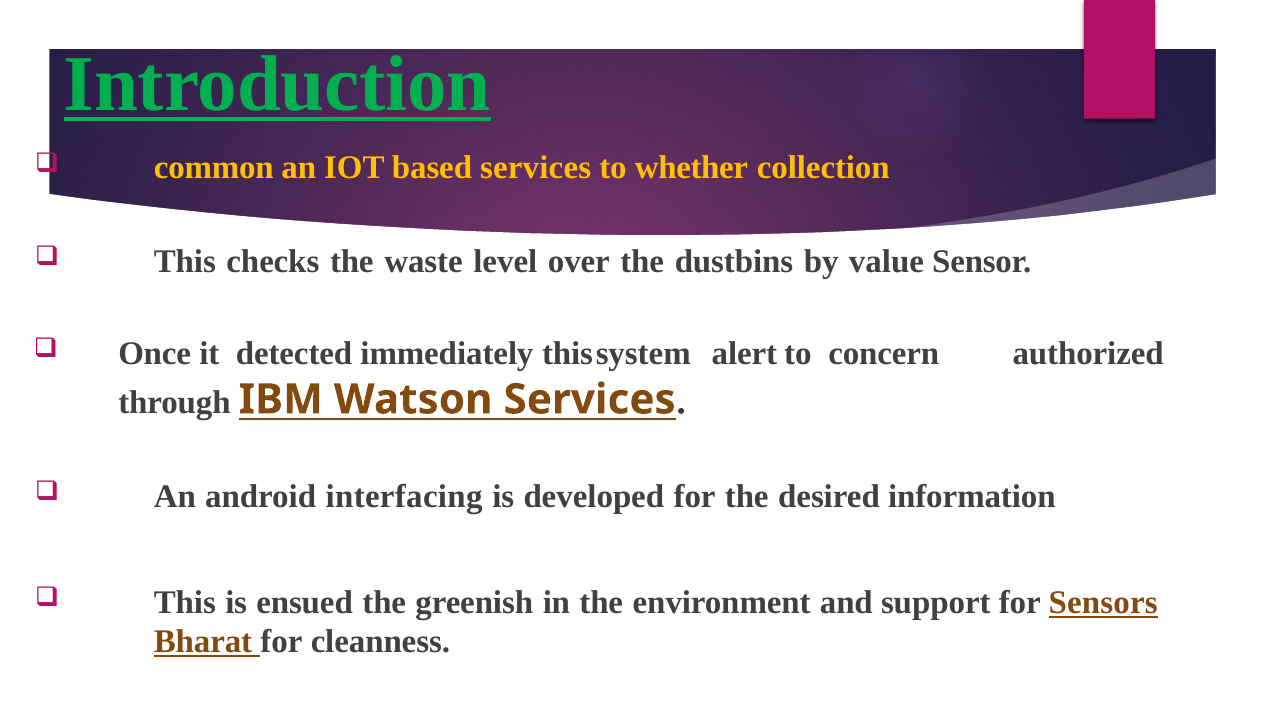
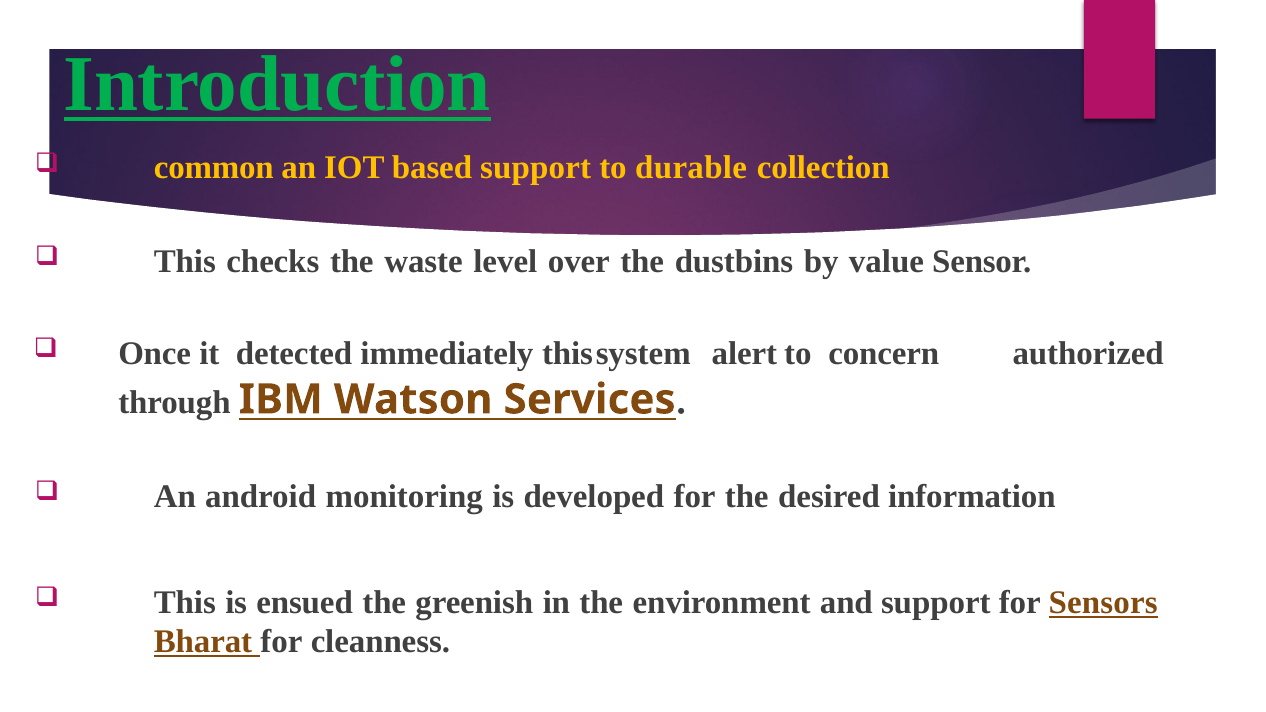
based services: services -> support (536, 168)
whether: whether -> durable (691, 168)
interfacing: interfacing -> monitoring (404, 497)
